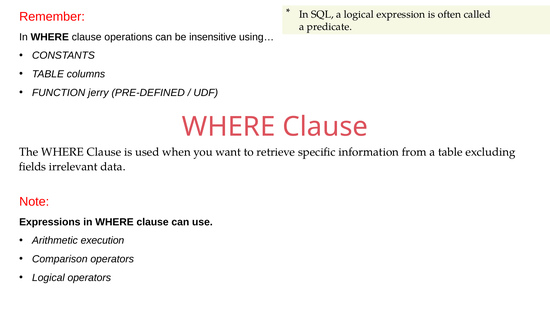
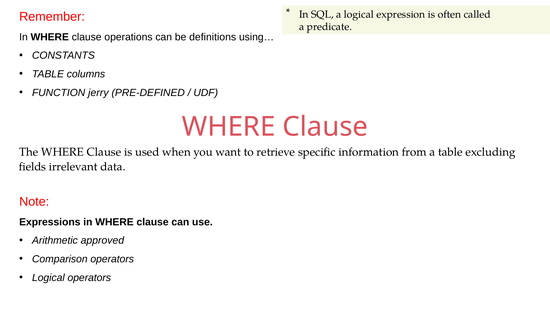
insensitive: insensitive -> definitions (213, 37)
execution: execution -> approved (102, 241)
